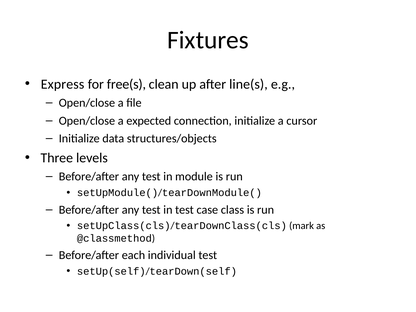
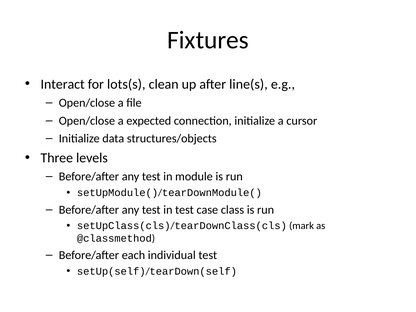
Express: Express -> Interact (63, 84)
free(s: free(s -> lots(s (126, 84)
